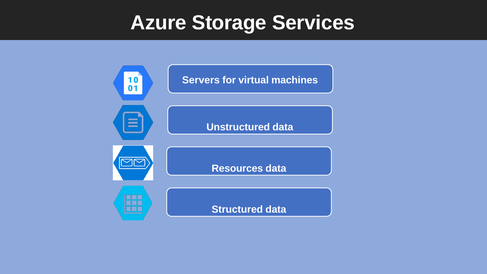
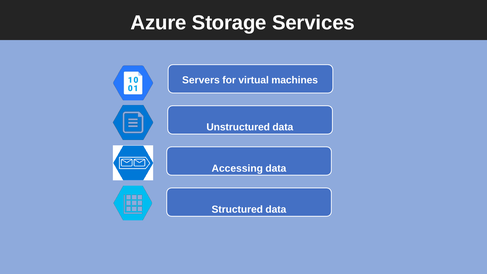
Resources: Resources -> Accessing (237, 168)
